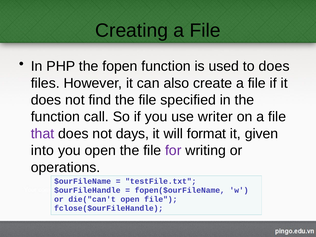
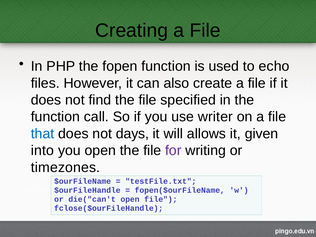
to does: does -> echo (274, 66)
that colour: purple -> blue (43, 134)
format: format -> allows (207, 134)
operations: operations -> timezones (66, 167)
